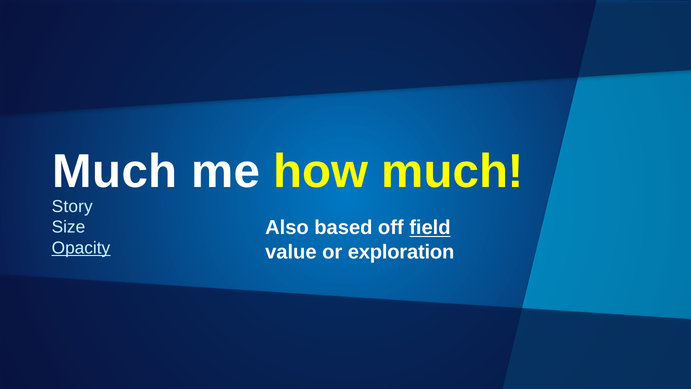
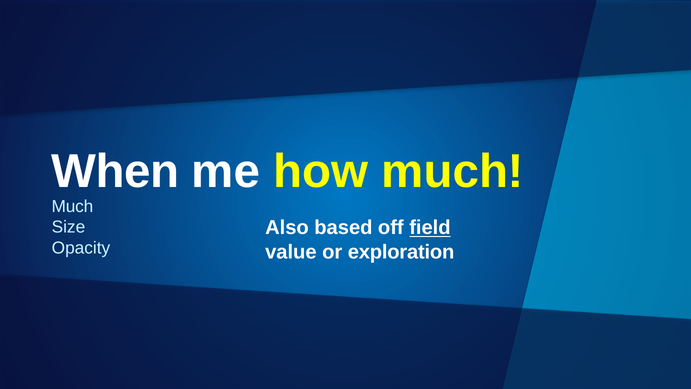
Much: Much -> When (115, 171)
Story: Story -> Much (72, 206)
Opacity underline: present -> none (81, 248)
